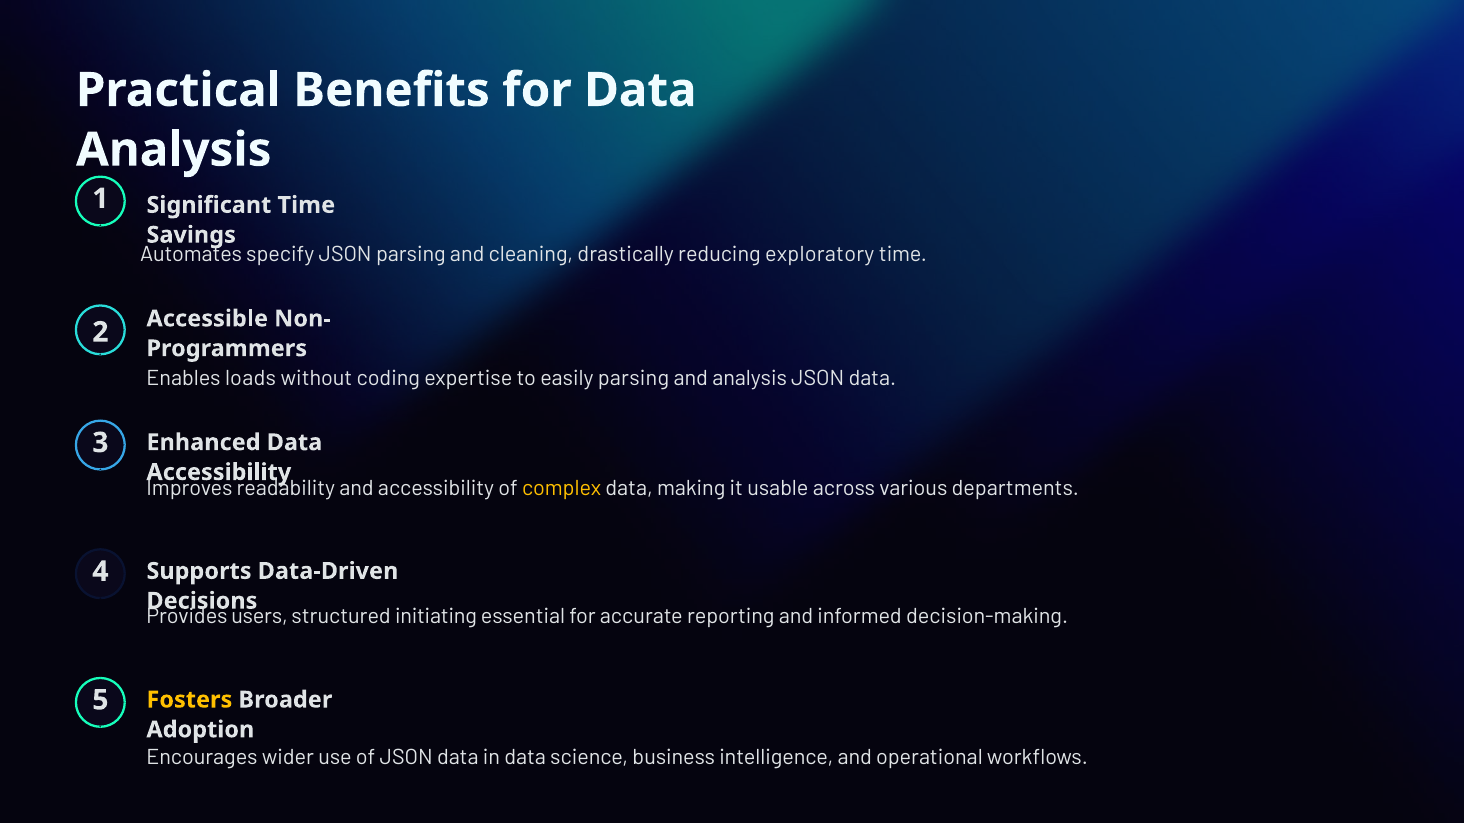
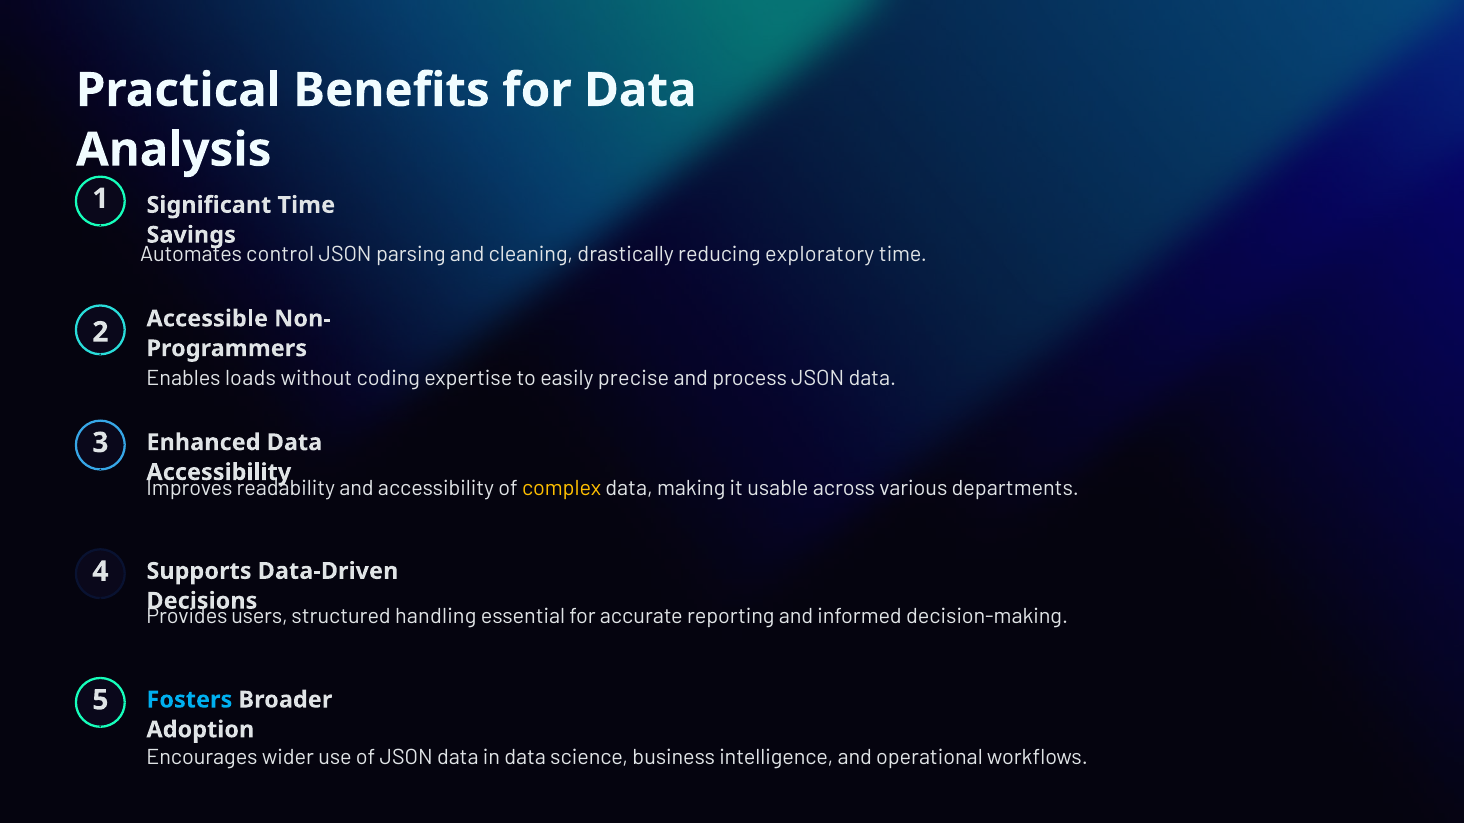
specify: specify -> control (280, 254)
easily parsing: parsing -> precise (633, 378)
and analysis: analysis -> process (750, 378)
initiating: initiating -> handling (436, 617)
Fosters colour: yellow -> light blue (189, 700)
